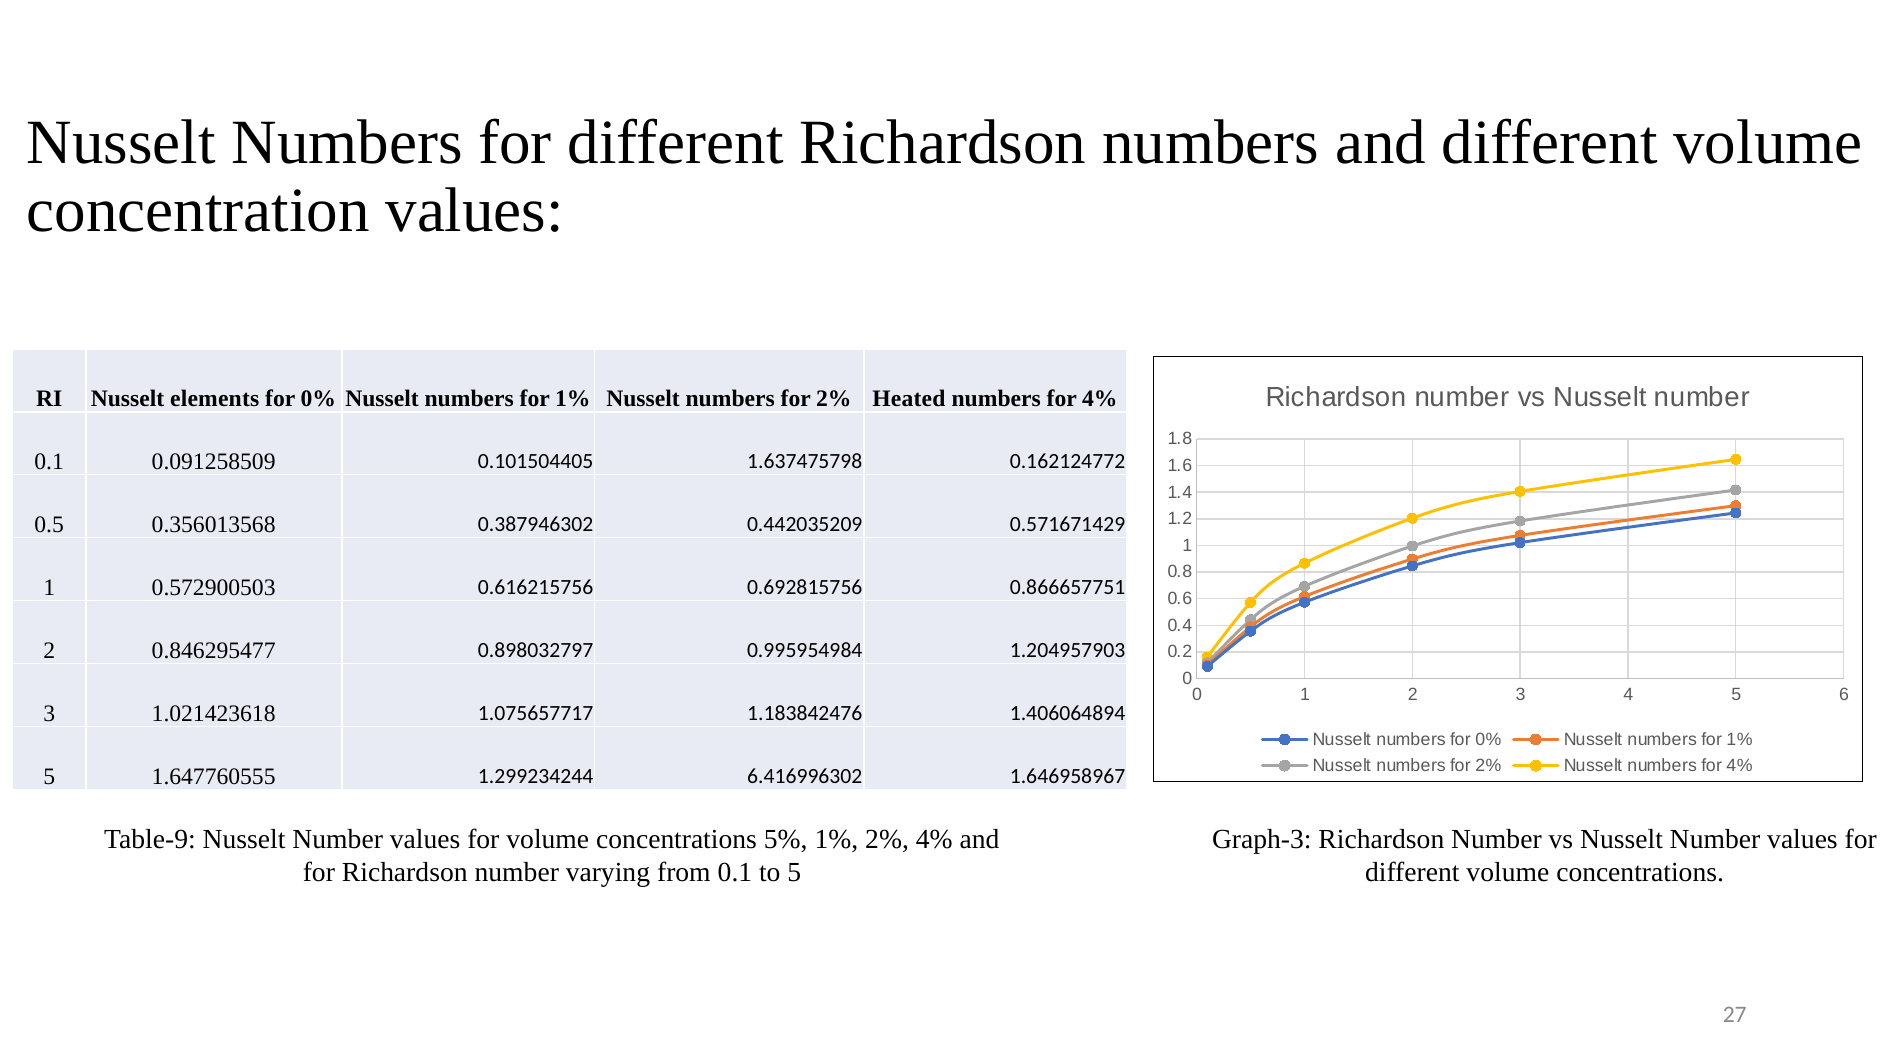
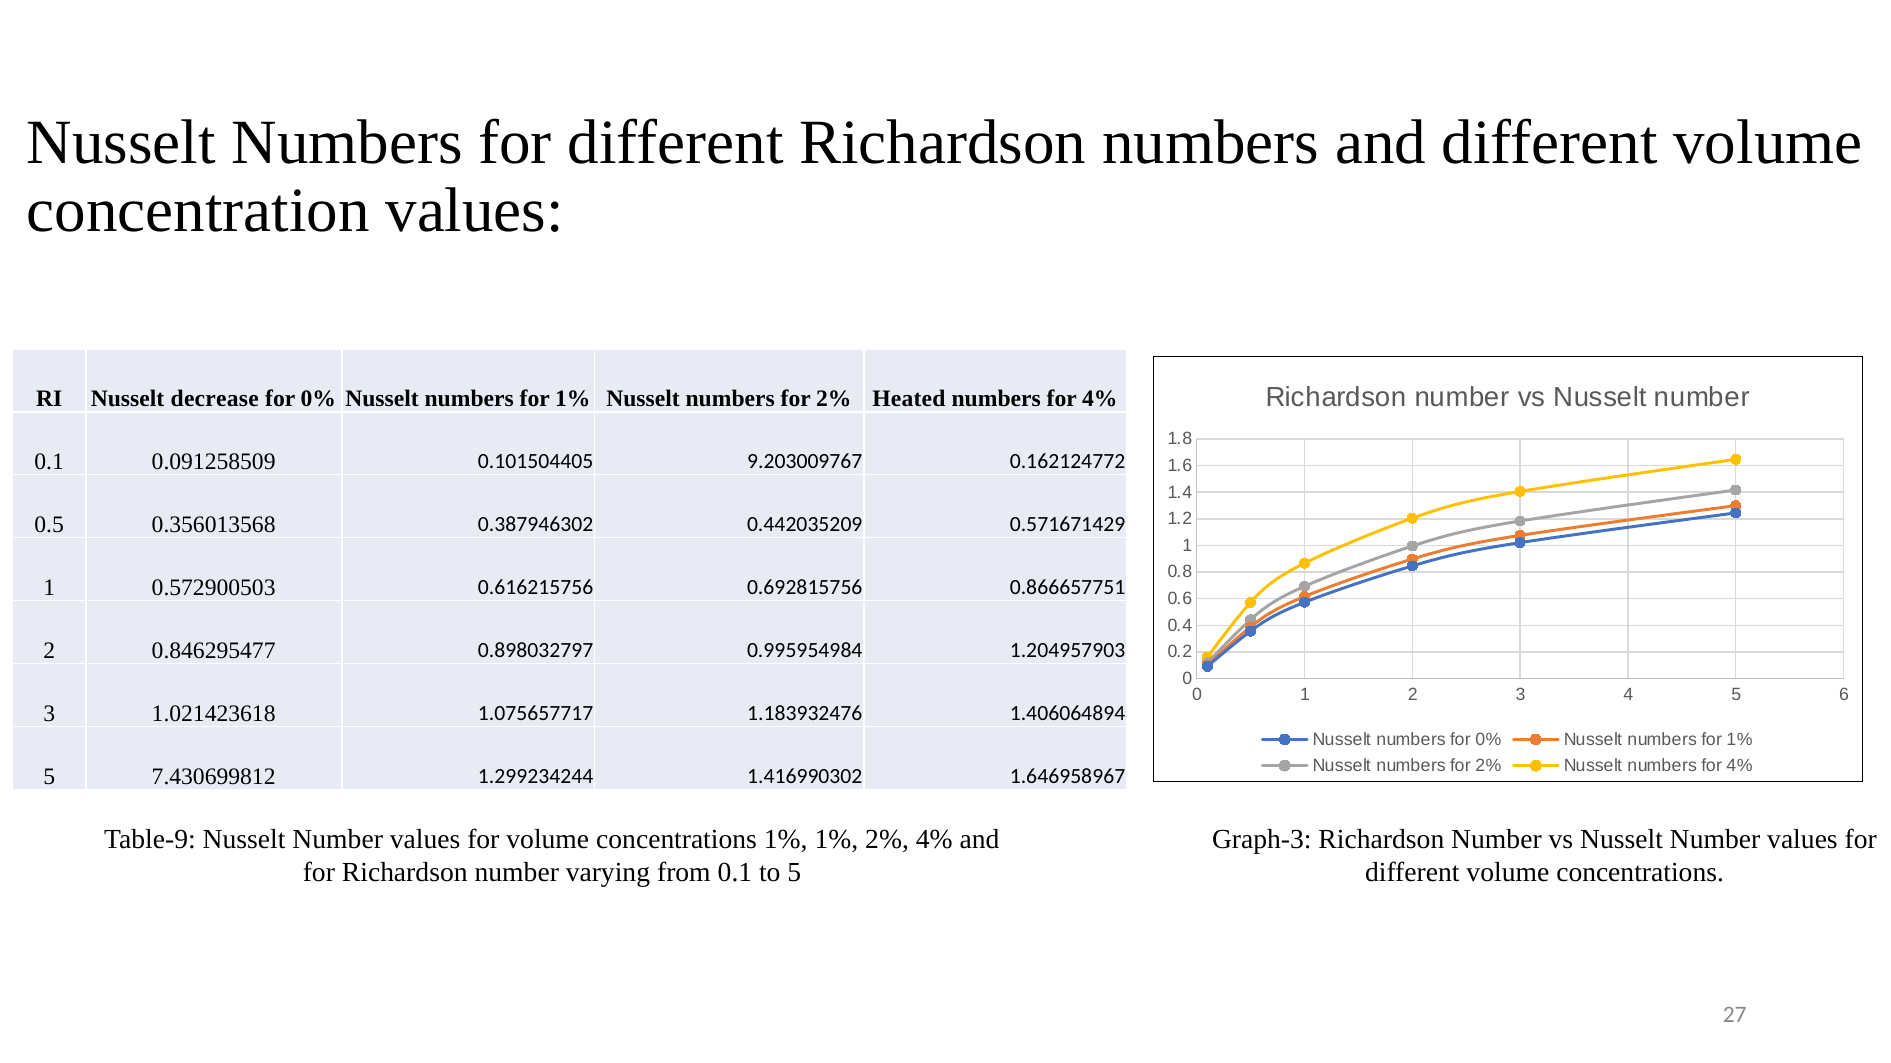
elements: elements -> decrease (215, 399)
1.637475798: 1.637475798 -> 9.203009767 (805, 462)
1.183842476: 1.183842476 -> 1.183932476 (805, 714)
1.647760555: 1.647760555 -> 7.430699812 (214, 777)
6.416996302: 6.416996302 -> 1.416990302 (805, 777)
concentrations 5%: 5% -> 1% (786, 840)
